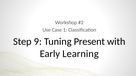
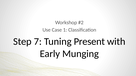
9: 9 -> 7 (38, 42)
Learning: Learning -> Munging (81, 54)
